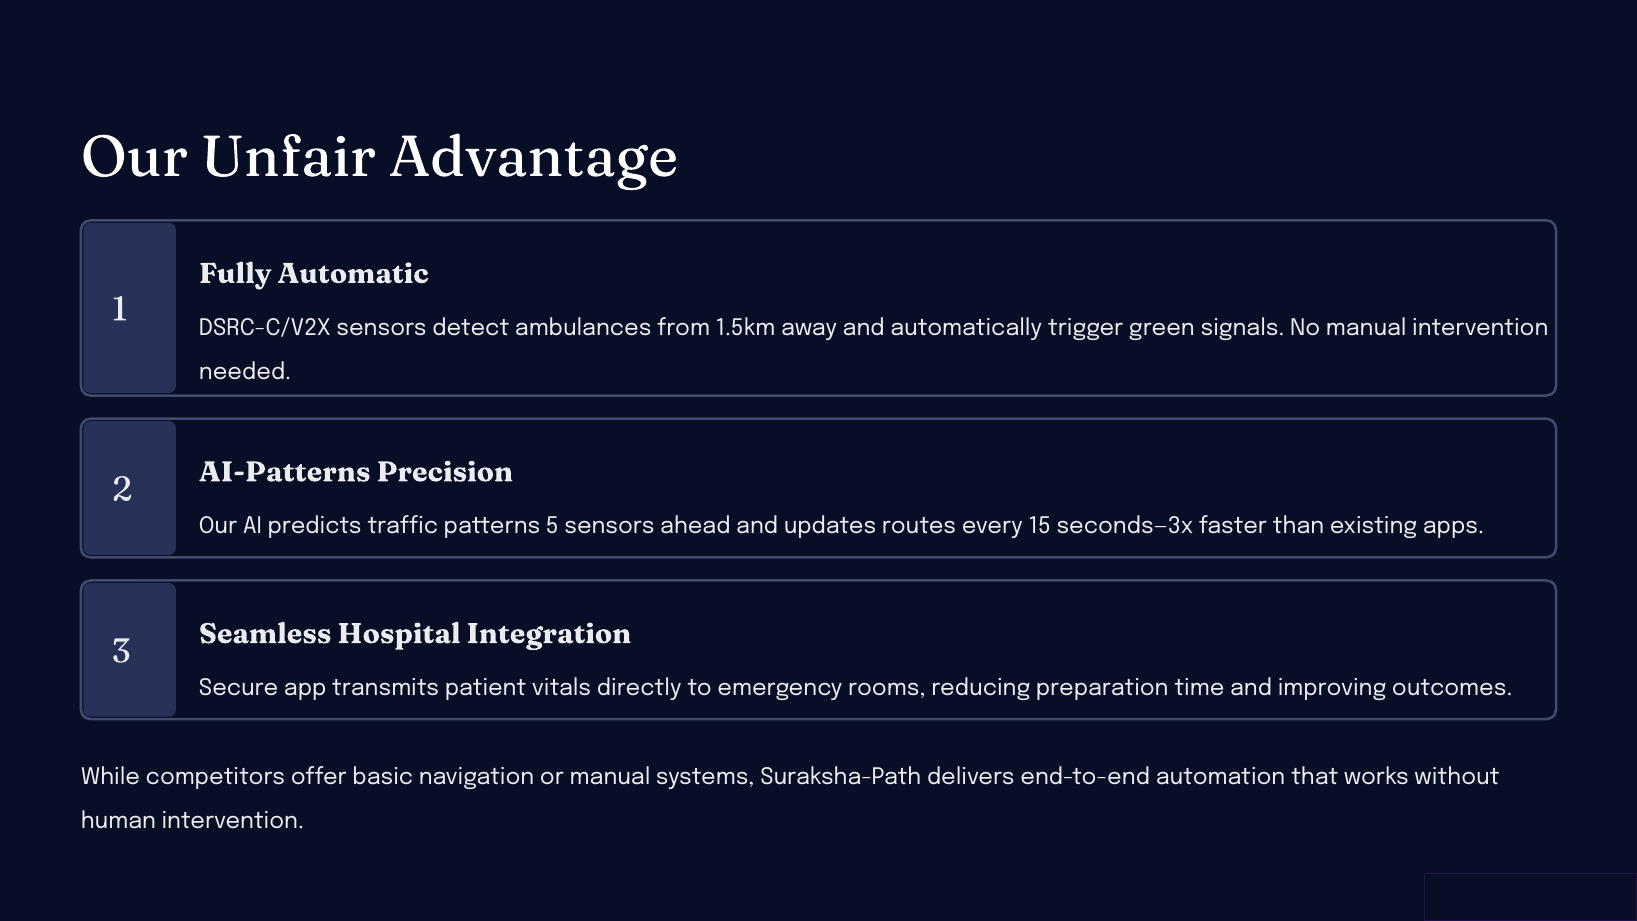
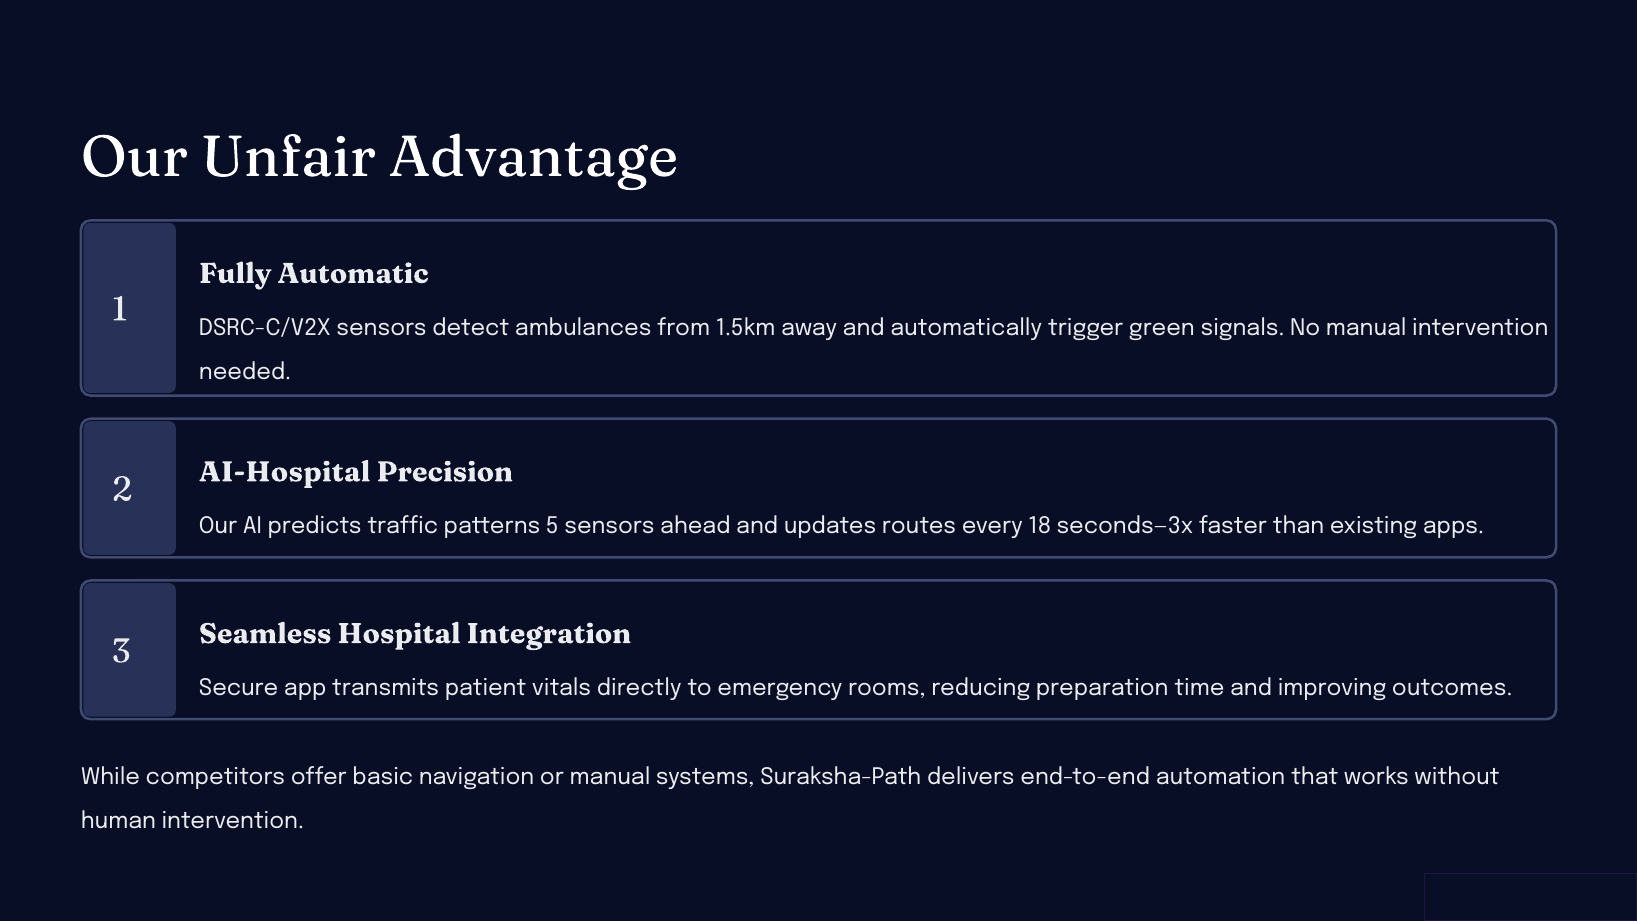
AI-Patterns: AI-Patterns -> AI-Hospital (285, 472)
15: 15 -> 18 (1040, 526)
